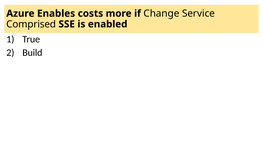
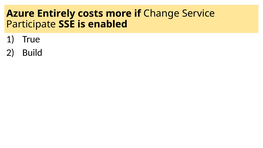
Enables: Enables -> Entirely (56, 13)
Comprised: Comprised -> Participate (31, 24)
